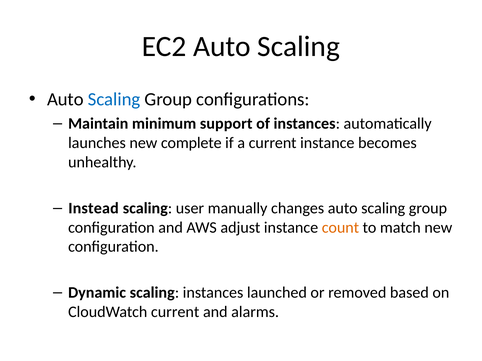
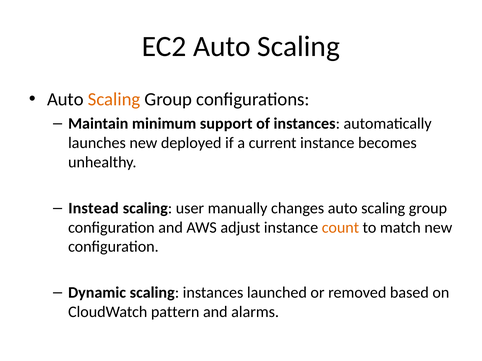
Scaling colour: blue -> orange (114, 99)
complete: complete -> deployed (191, 143)
CloudWatch current: current -> pattern (175, 312)
